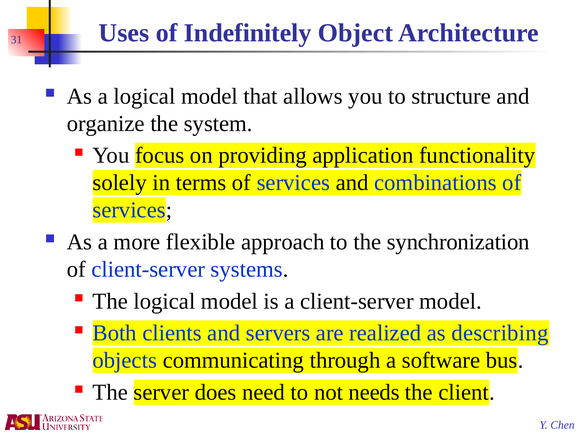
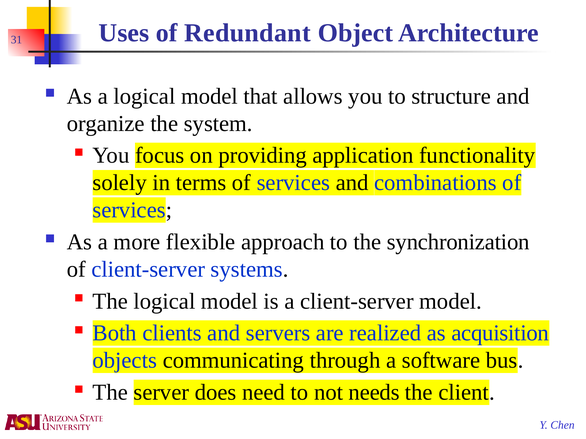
Indefinitely: Indefinitely -> Redundant (247, 33)
describing: describing -> acquisition (500, 334)
